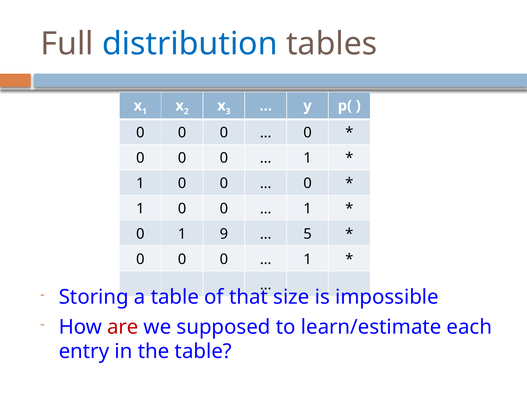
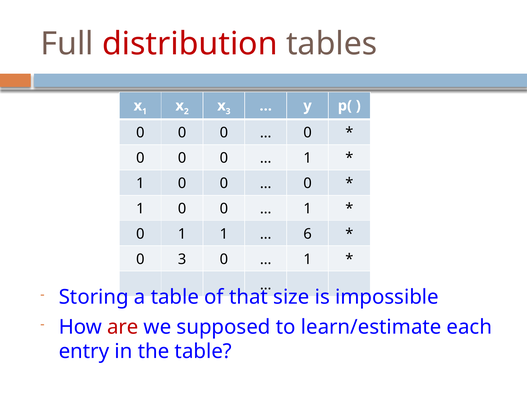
distribution colour: blue -> red (190, 44)
1 9: 9 -> 1 (224, 234)
5: 5 -> 6 (308, 234)
0: 0 -> 3 (182, 259)
